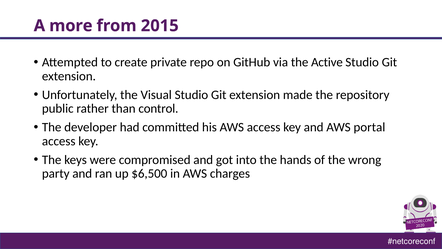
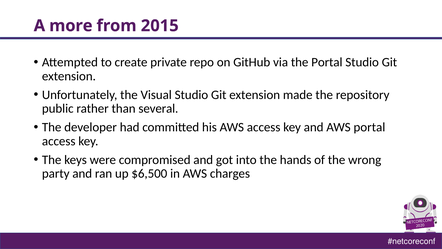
the Active: Active -> Portal (327, 62)
control: control -> several (158, 109)
